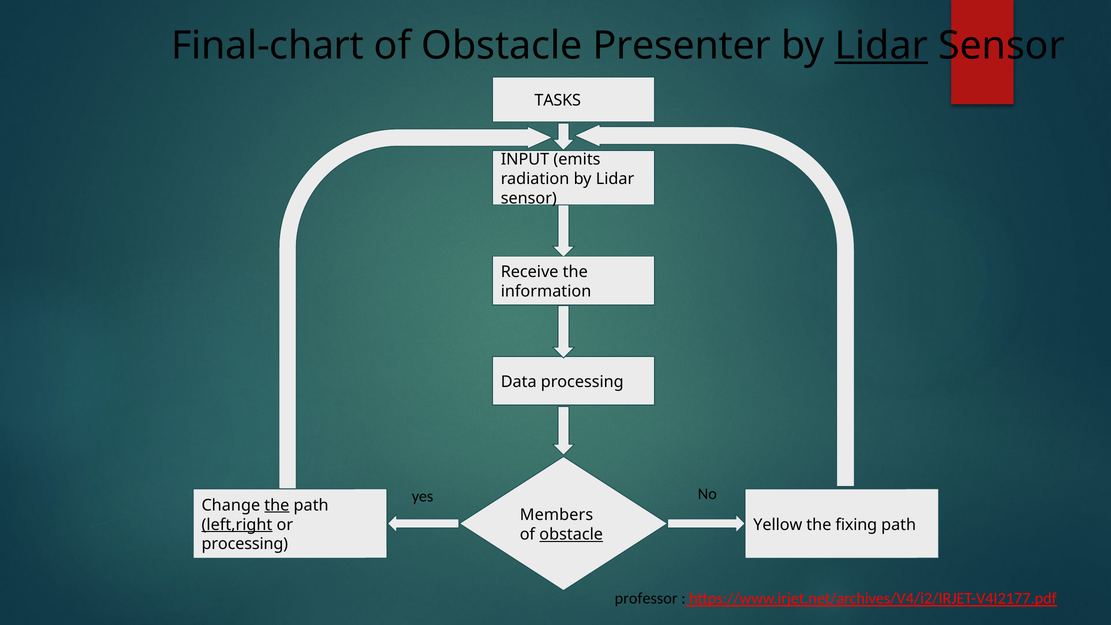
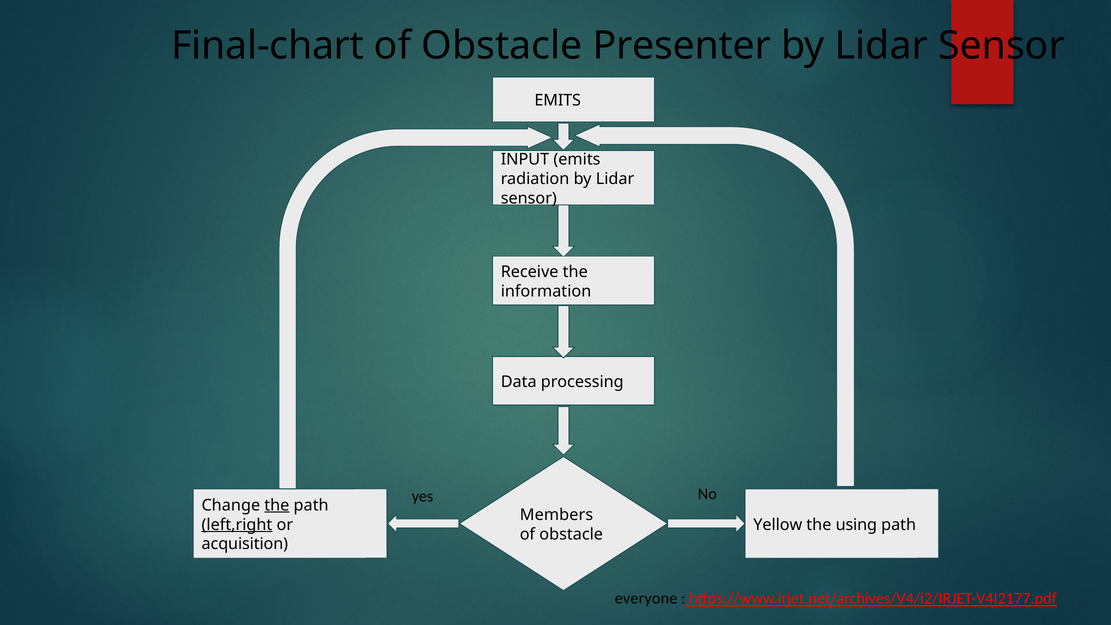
Lidar underline: present -> none (881, 46)
TASKS: TASKS -> EMITS (558, 101)
fixing: fixing -> using (856, 525)
obstacle underline: present -> none (571, 534)
processing: processing -> acquisition (245, 544)
professor: professor -> everyone (646, 598)
